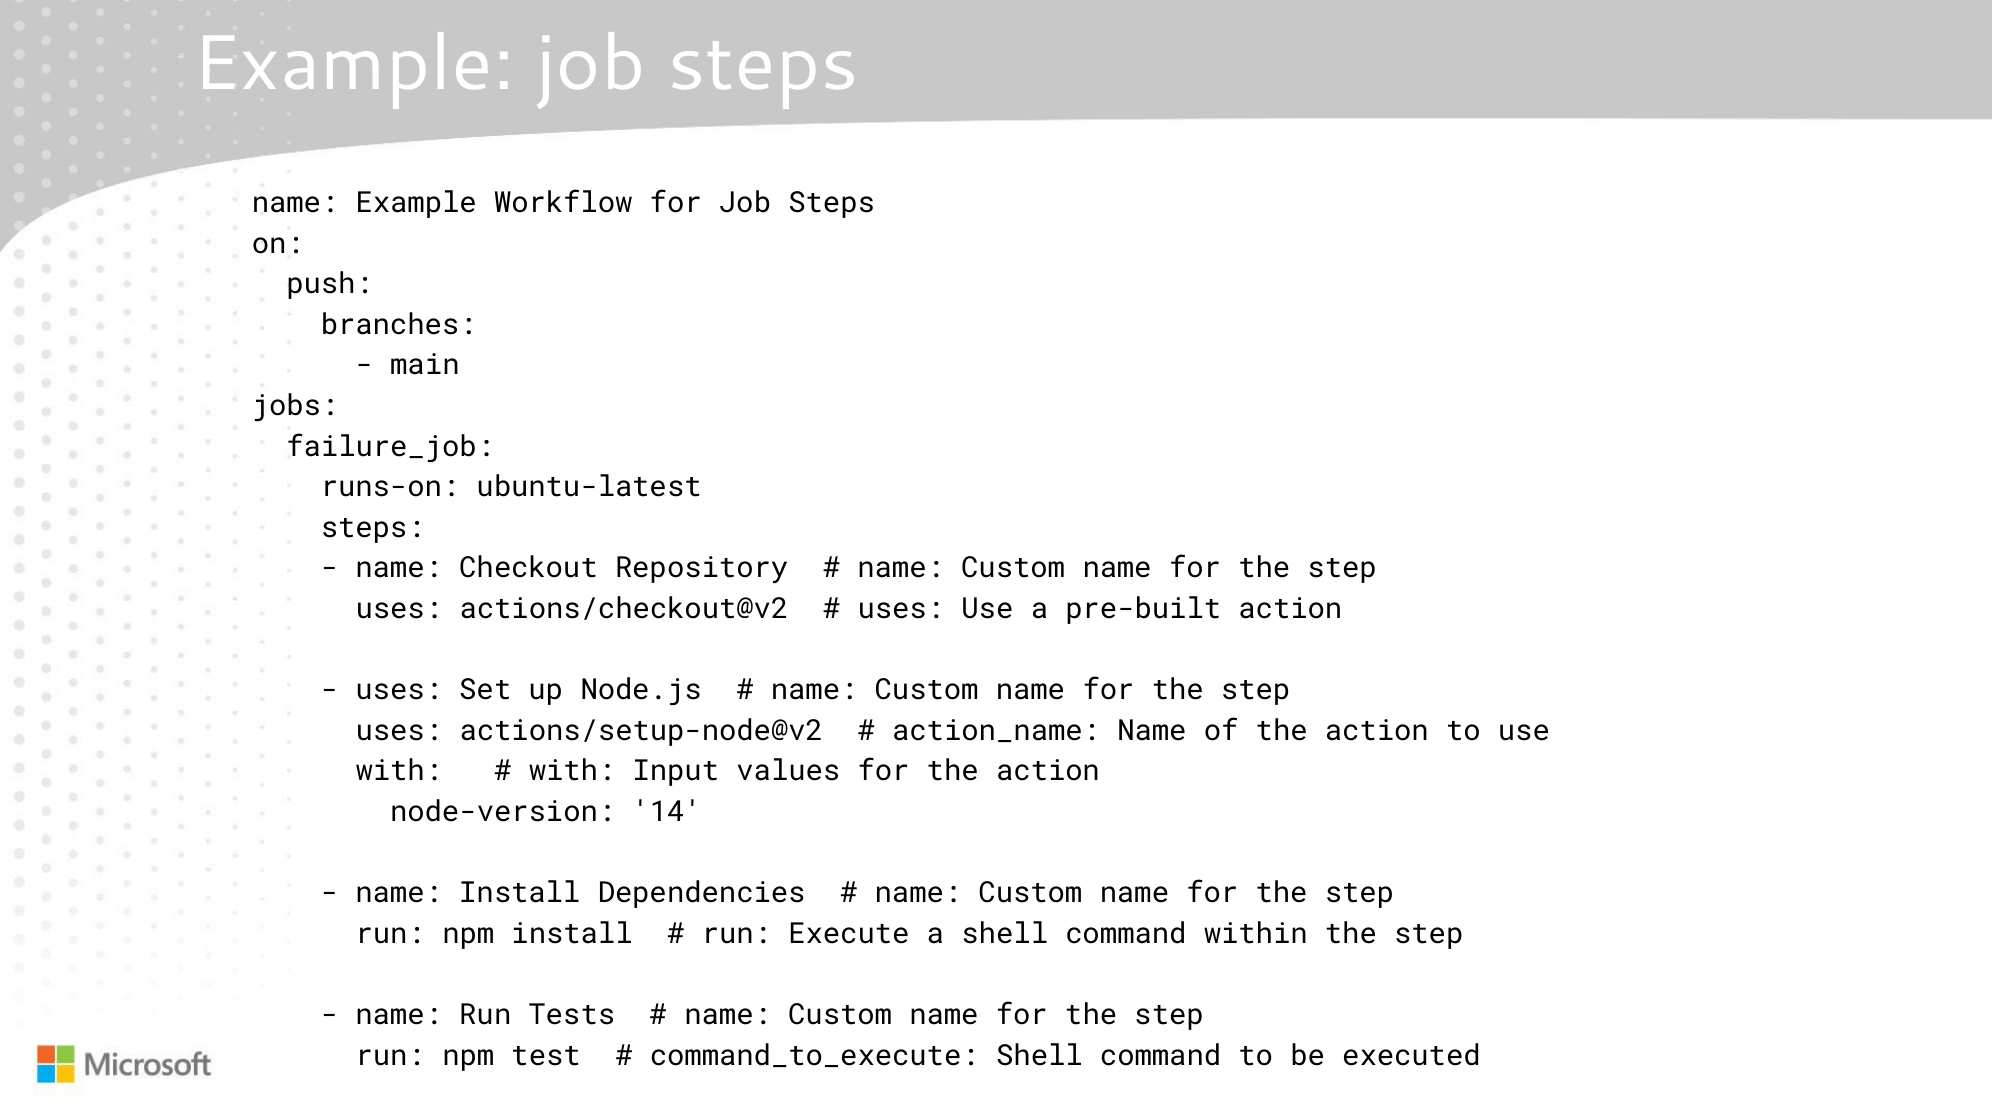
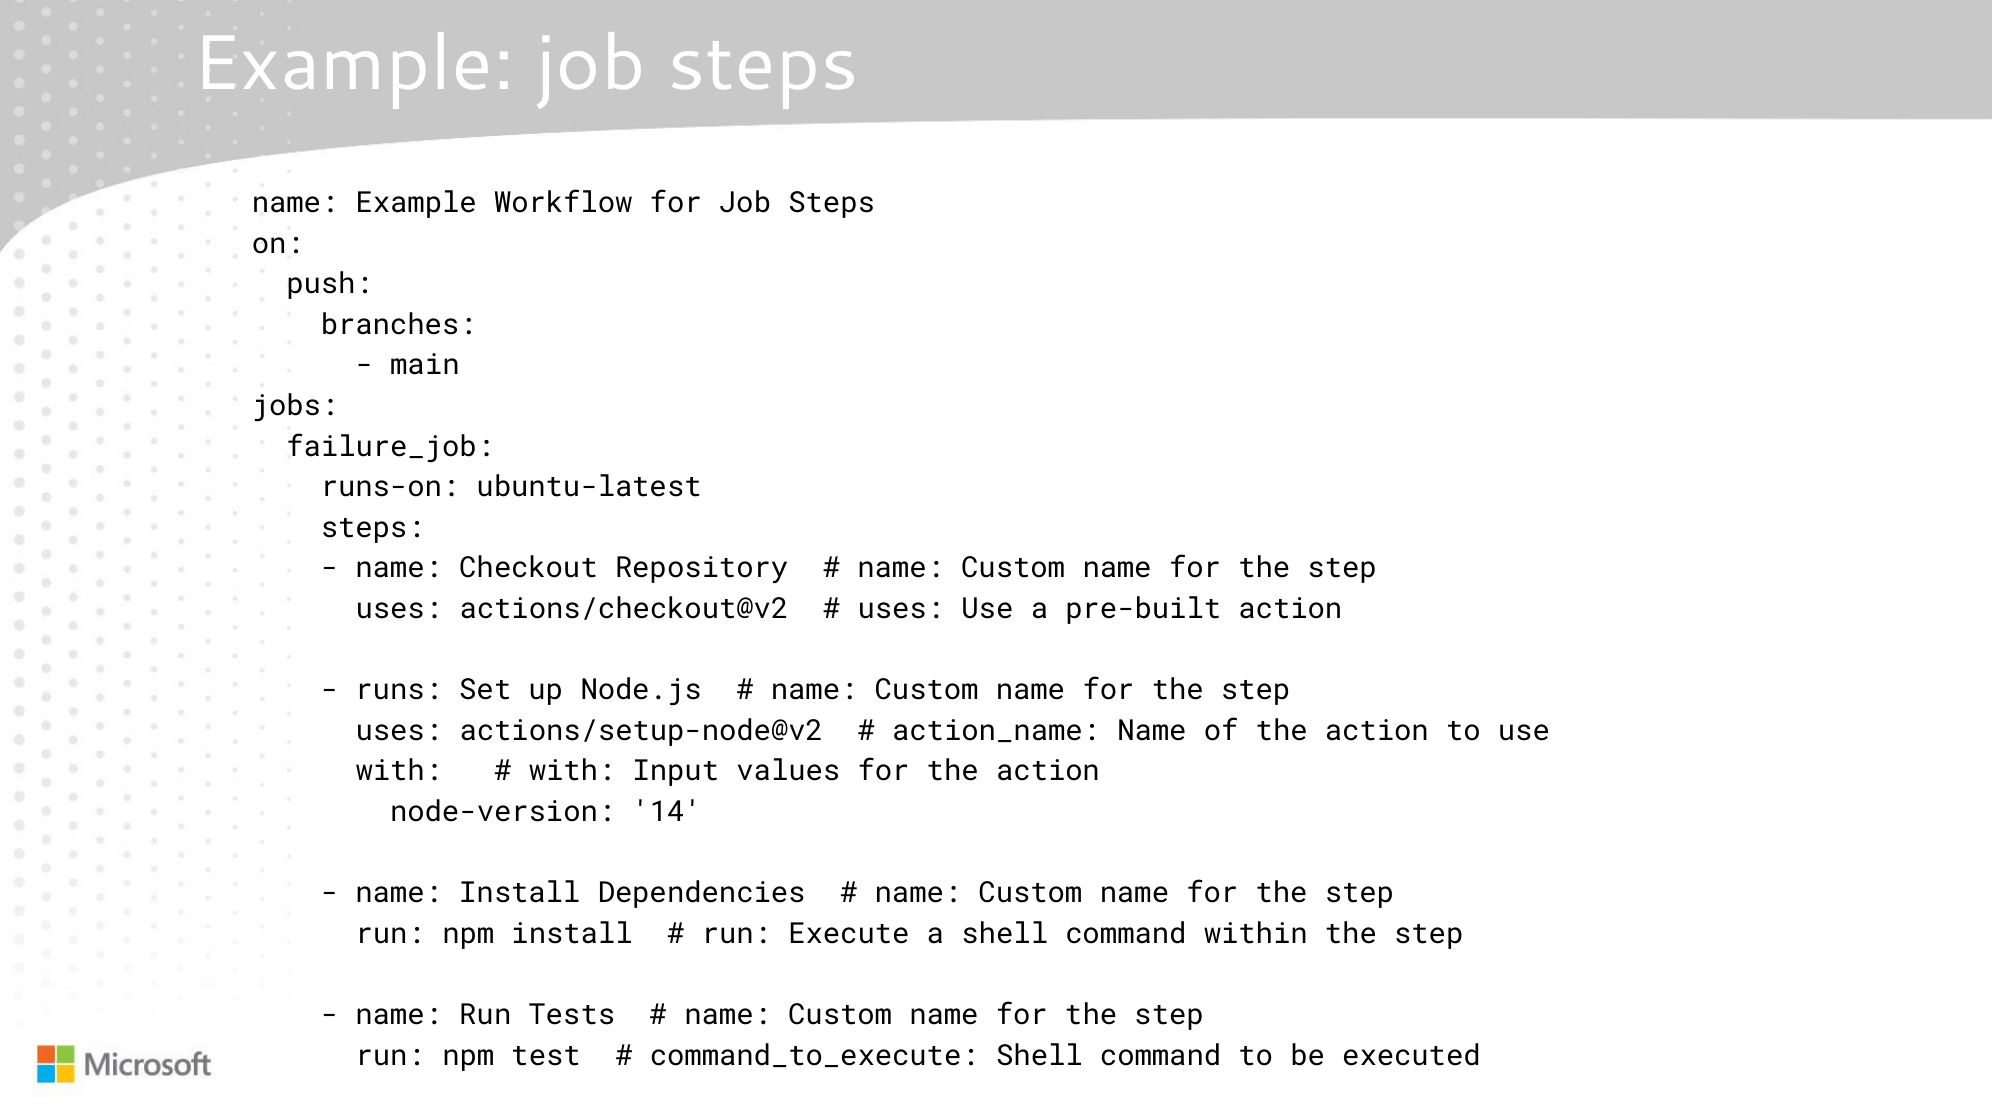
uses: uses -> runs (399, 690)
